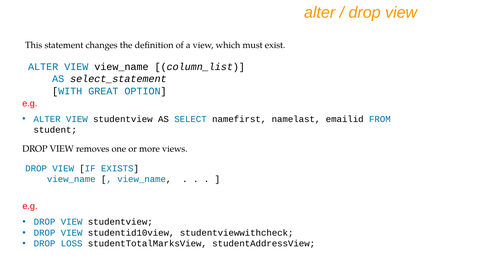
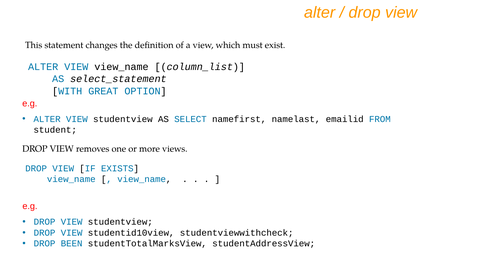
LOSS: LOSS -> BEEN (72, 243)
